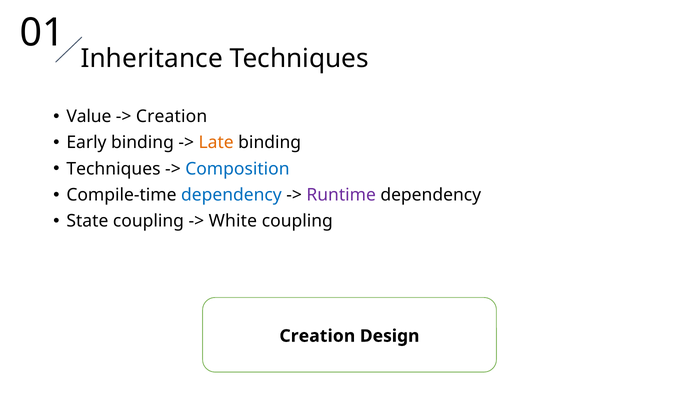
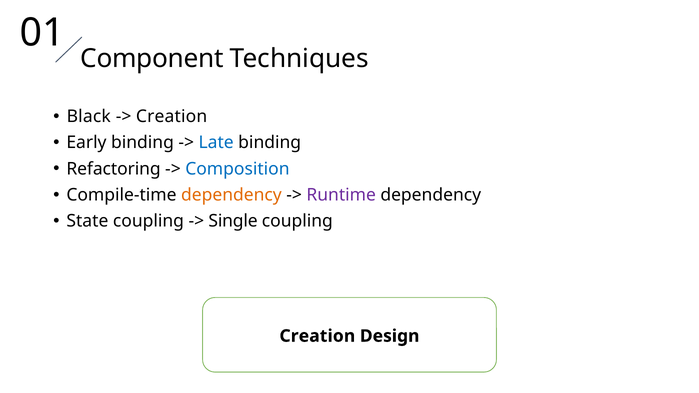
Inheritance: Inheritance -> Component (152, 59)
Value: Value -> Black (89, 117)
Late colour: orange -> blue (216, 143)
Techniques: Techniques -> Refactoring (114, 169)
dependency colour: blue -> orange (231, 195)
White: White -> Single (233, 221)
